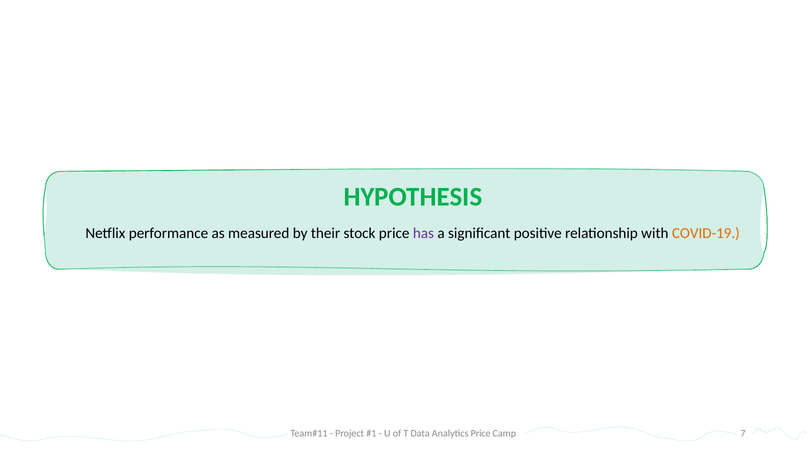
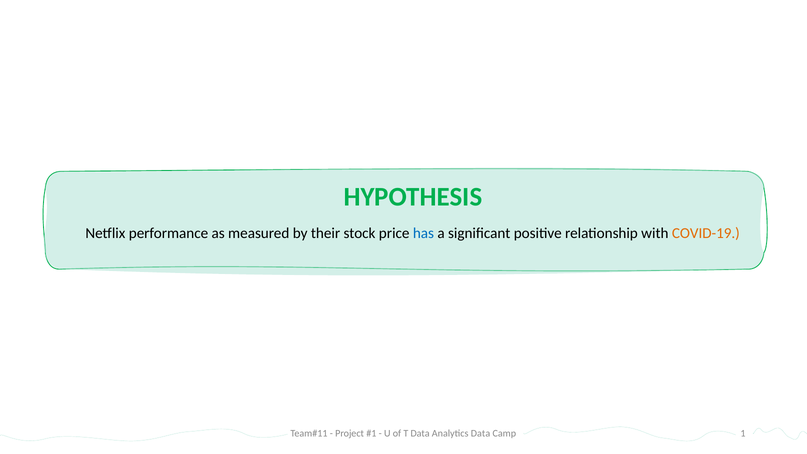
has colour: purple -> blue (423, 233)
Analytics Price: Price -> Data (481, 433)
7: 7 -> 1 (743, 433)
